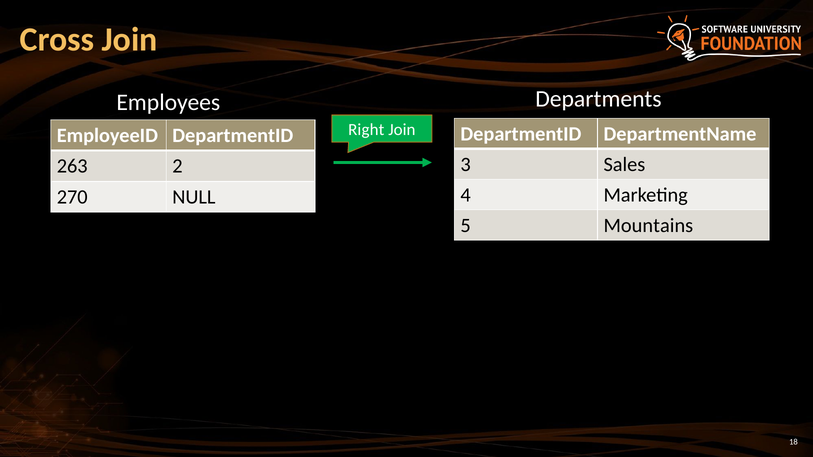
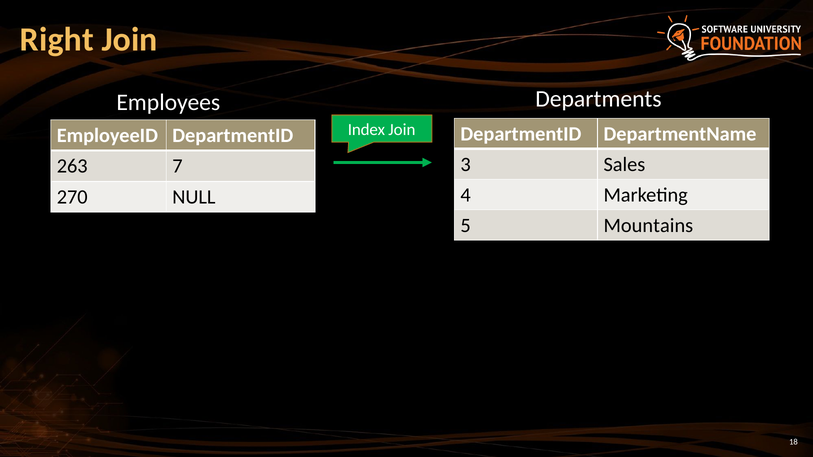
Cross: Cross -> Right (57, 40)
Right: Right -> Index (366, 130)
2: 2 -> 7 (177, 166)
